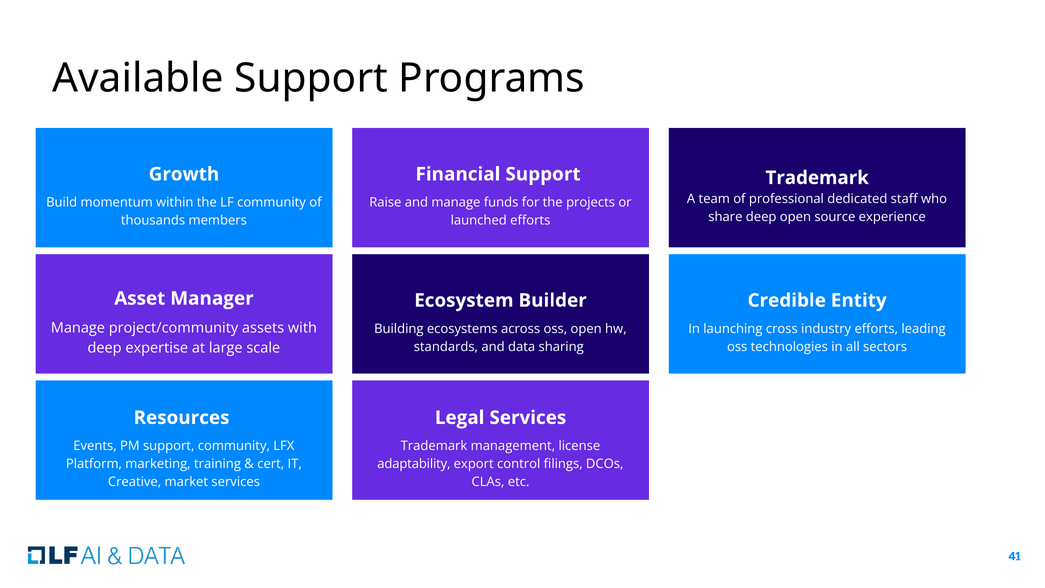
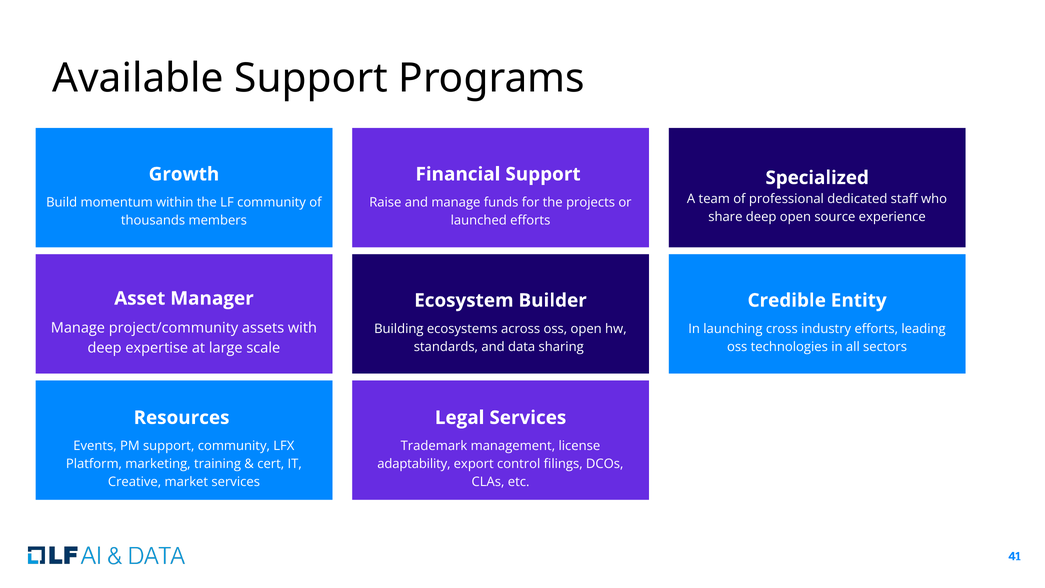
Trademark: Trademark -> Specialized (817, 178)
